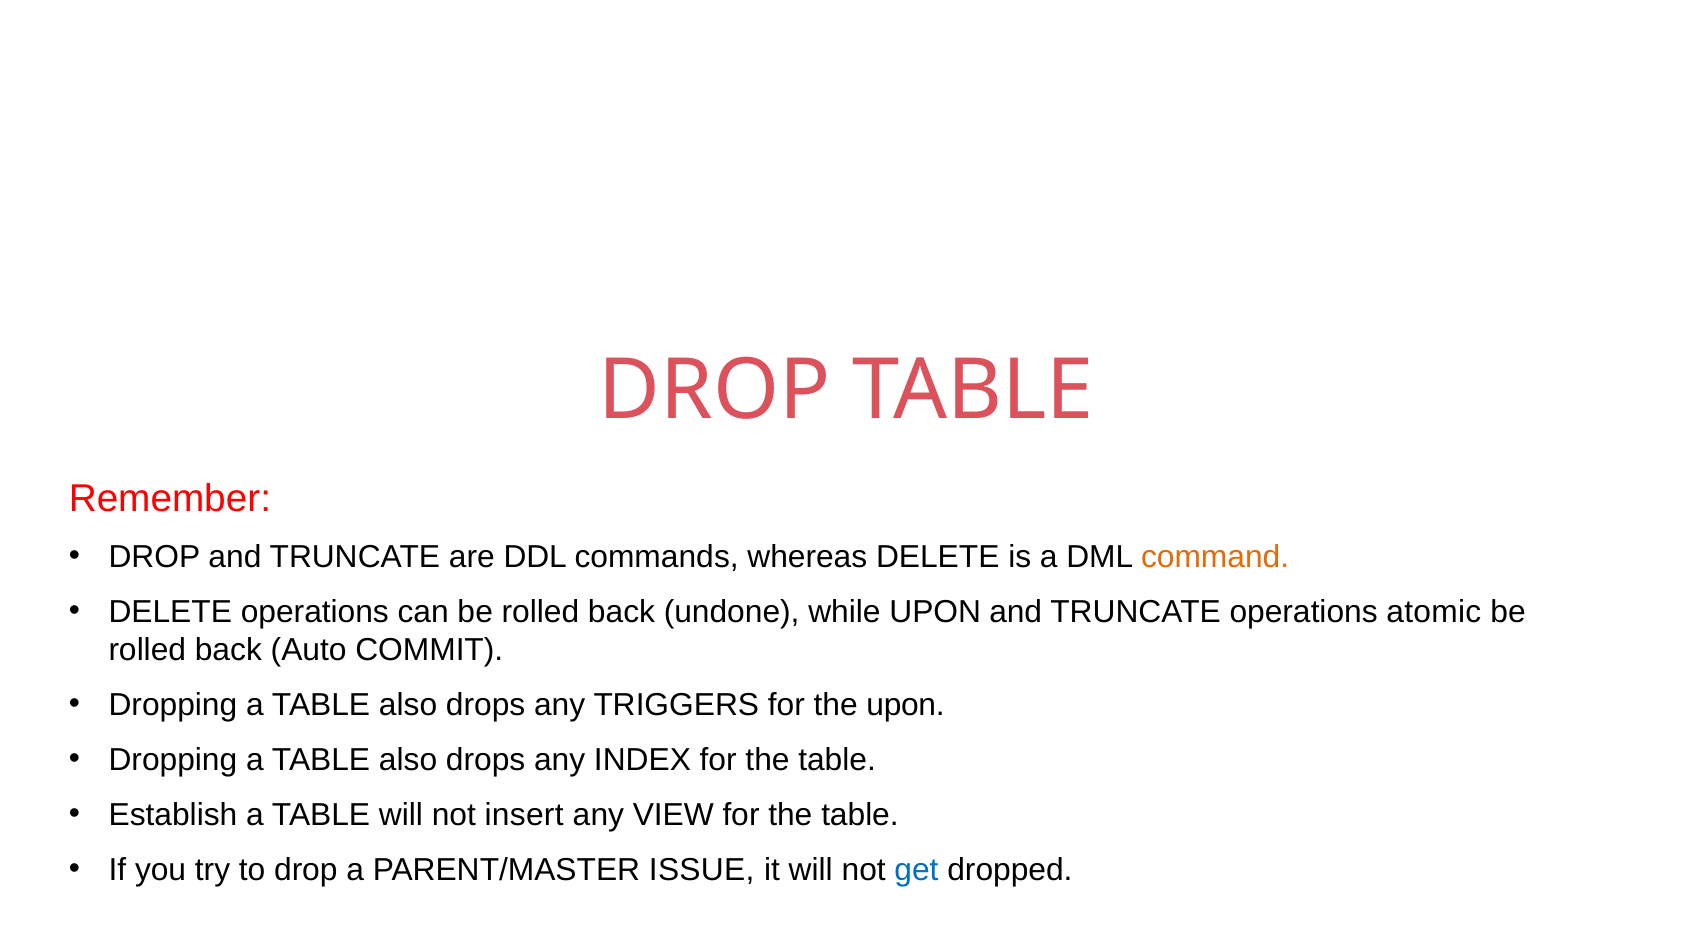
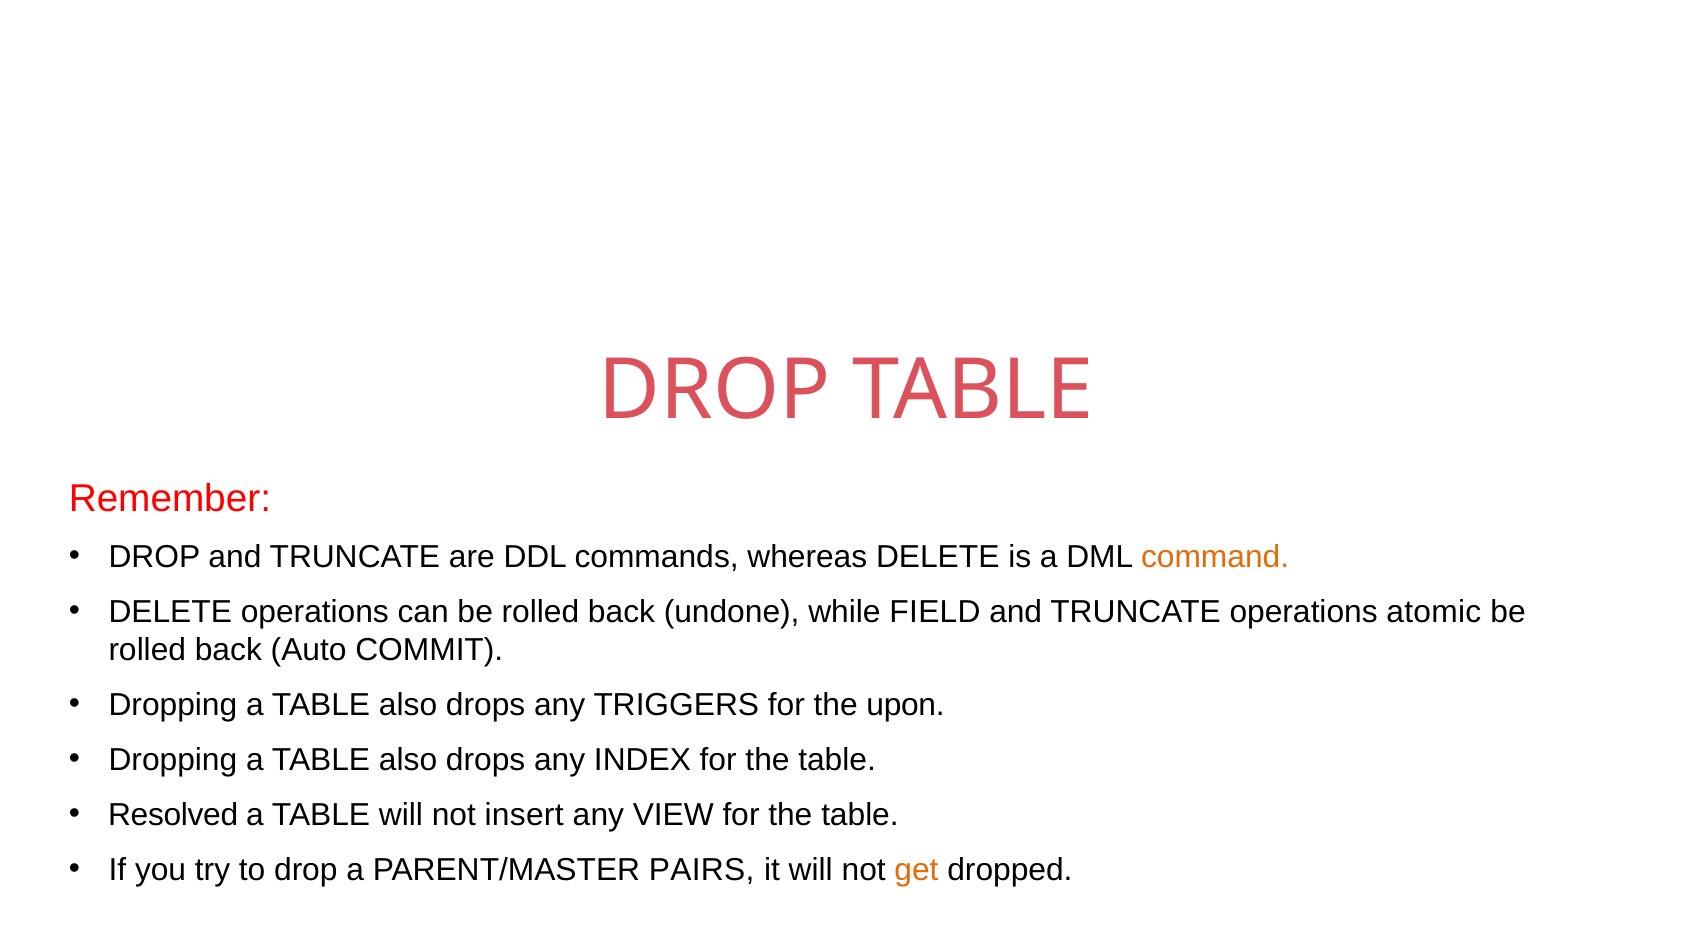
while UPON: UPON -> FIELD (935, 612)
Establish: Establish -> Resolved (173, 815)
ISSUE: ISSUE -> PAIRS (702, 870)
get colour: blue -> orange (916, 870)
